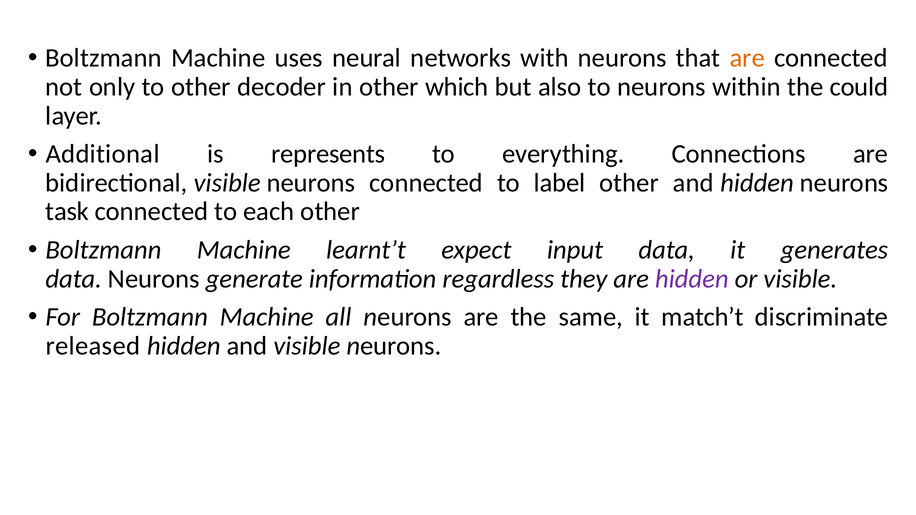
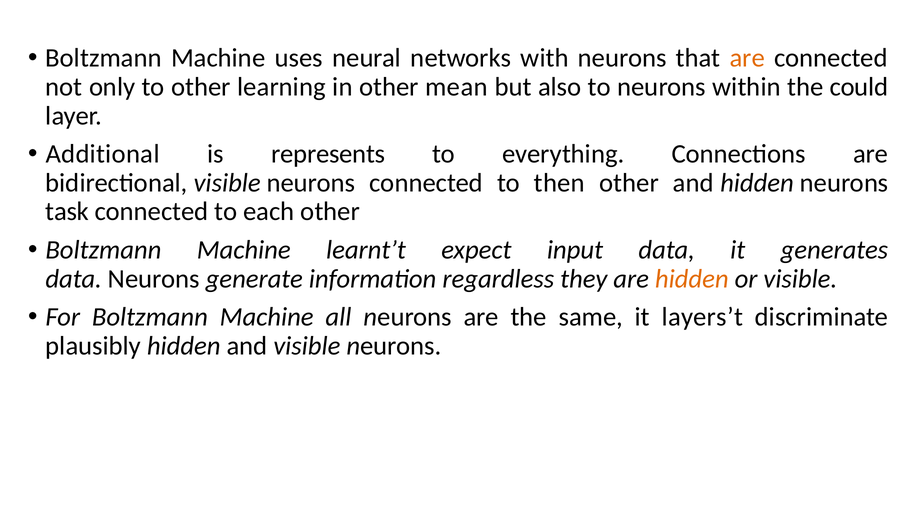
decoder: decoder -> learning (282, 87)
which: which -> mean (457, 87)
label: label -> then (559, 183)
hidden colour: purple -> orange (692, 279)
match’t: match’t -> layers’t (702, 317)
released: released -> plausibly (93, 346)
